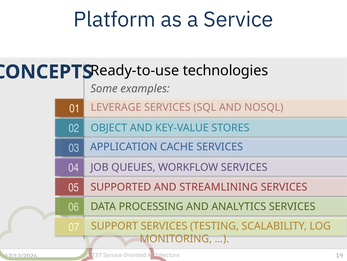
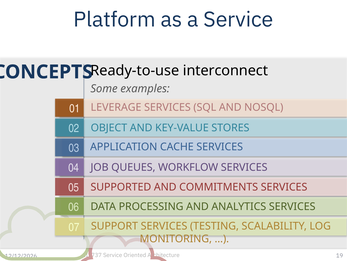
technologies: technologies -> interconnect (225, 70)
STREAMLINING: STREAMLINING -> COMMITMENTS (219, 187)
